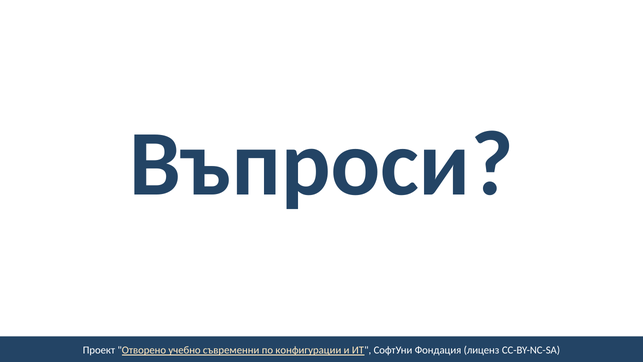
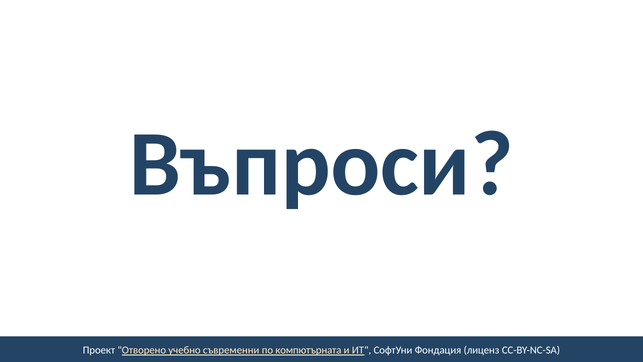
конфигурации: конфигурации -> компютърната (308, 350)
